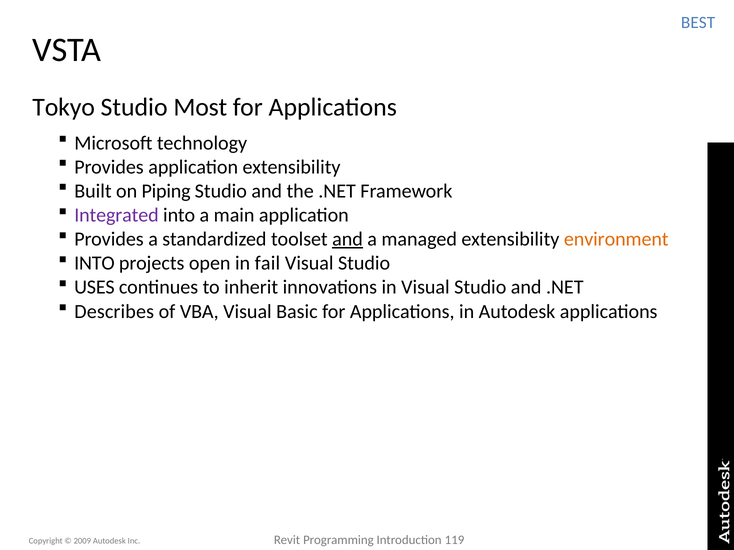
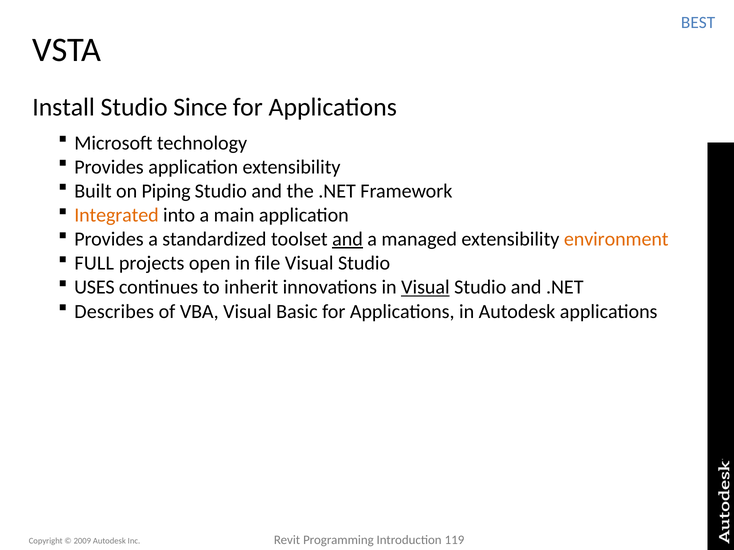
Tokyo: Tokyo -> Install (64, 107)
Most: Most -> Since (200, 107)
Integrated colour: purple -> orange (116, 215)
INTO: INTO -> FULL (94, 264)
fail: fail -> file (267, 264)
Visual underline: none -> present (425, 288)
